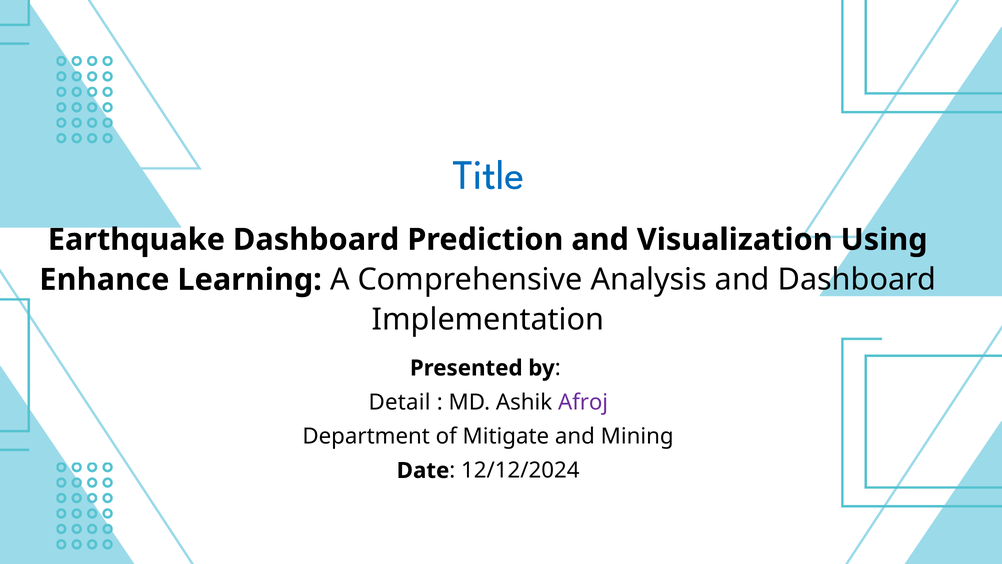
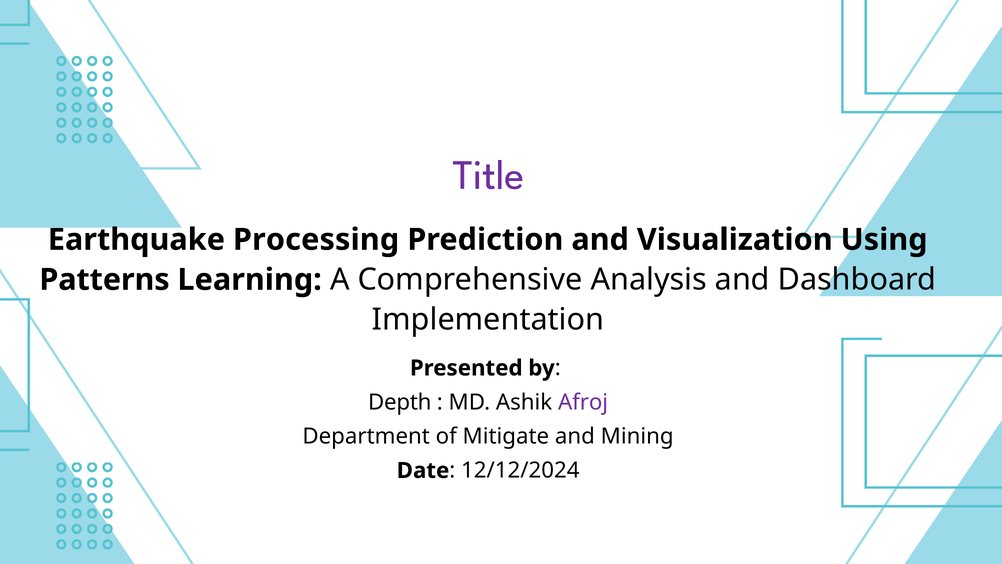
Title colour: blue -> purple (488, 175)
Earthquake Dashboard: Dashboard -> Processing (316, 239)
Enhance: Enhance -> Patterns (105, 280)
Detail: Detail -> Depth (400, 402)
